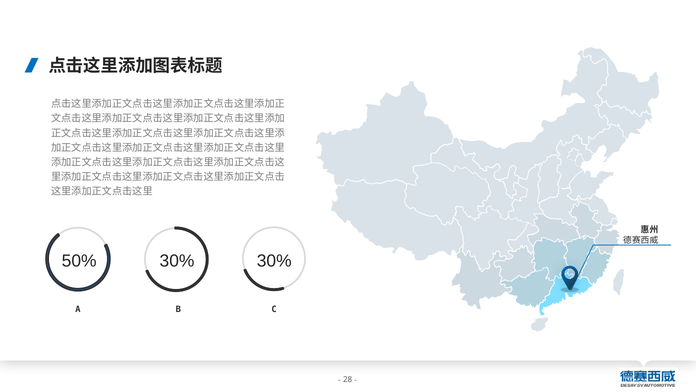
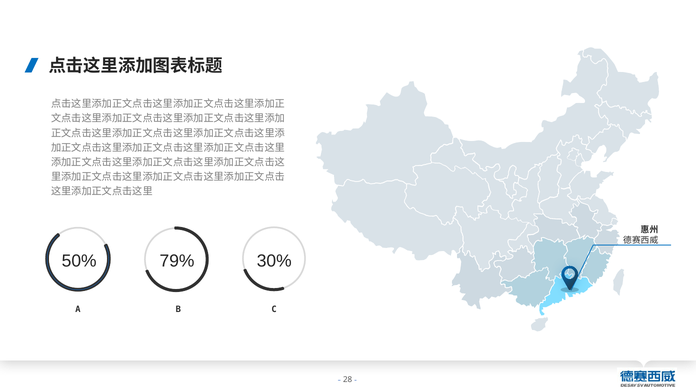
50% 30%: 30% -> 79% (177, 260)
